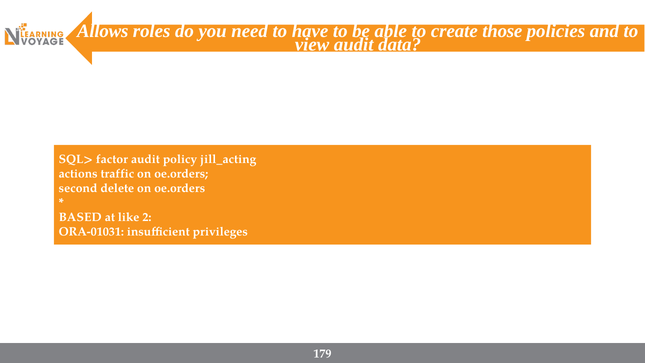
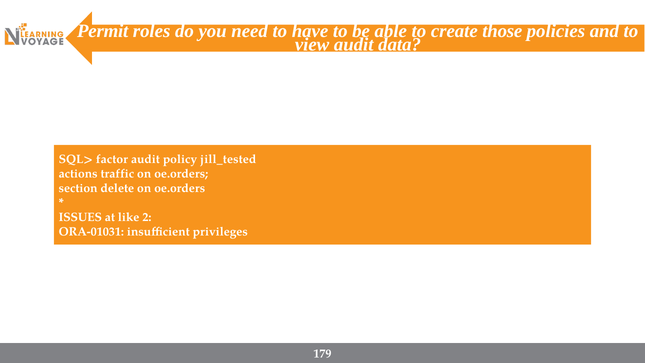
Allows: Allows -> Permit (103, 31)
jill_acting: jill_acting -> jill_tested (228, 159)
second: second -> section (78, 188)
BASED: BASED -> ISSUES (80, 217)
